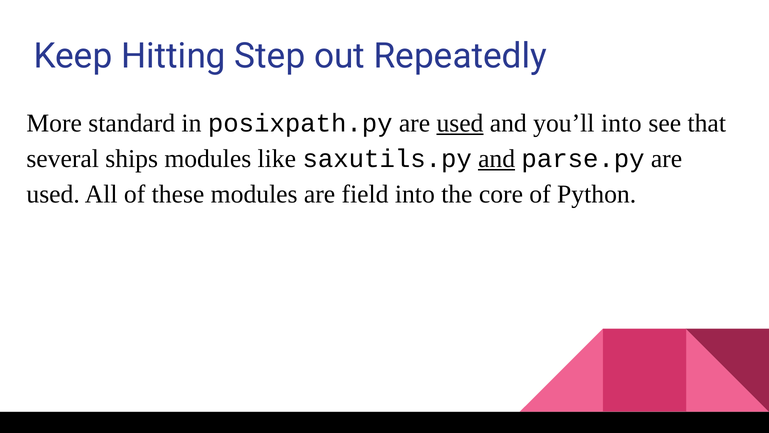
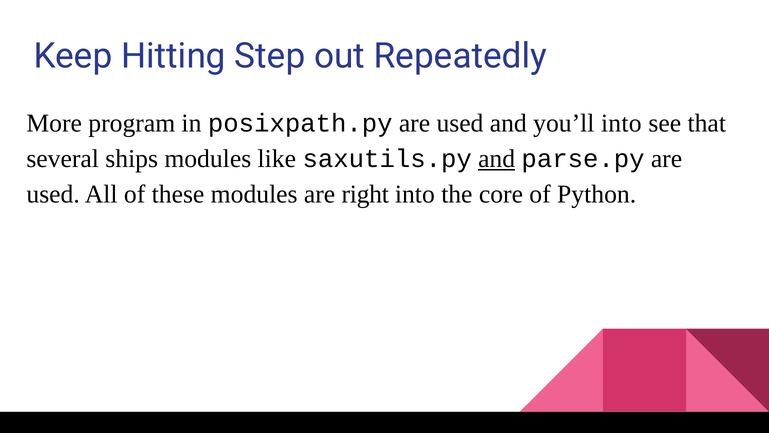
standard: standard -> program (132, 123)
used underline: present -> none (460, 123)
field: field -> right (365, 194)
